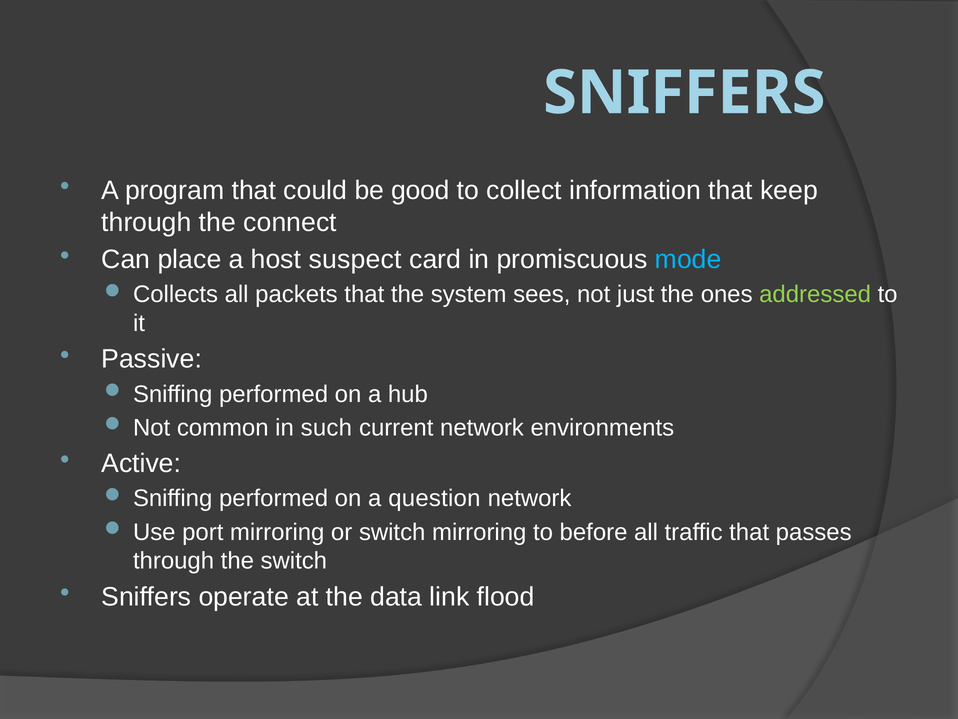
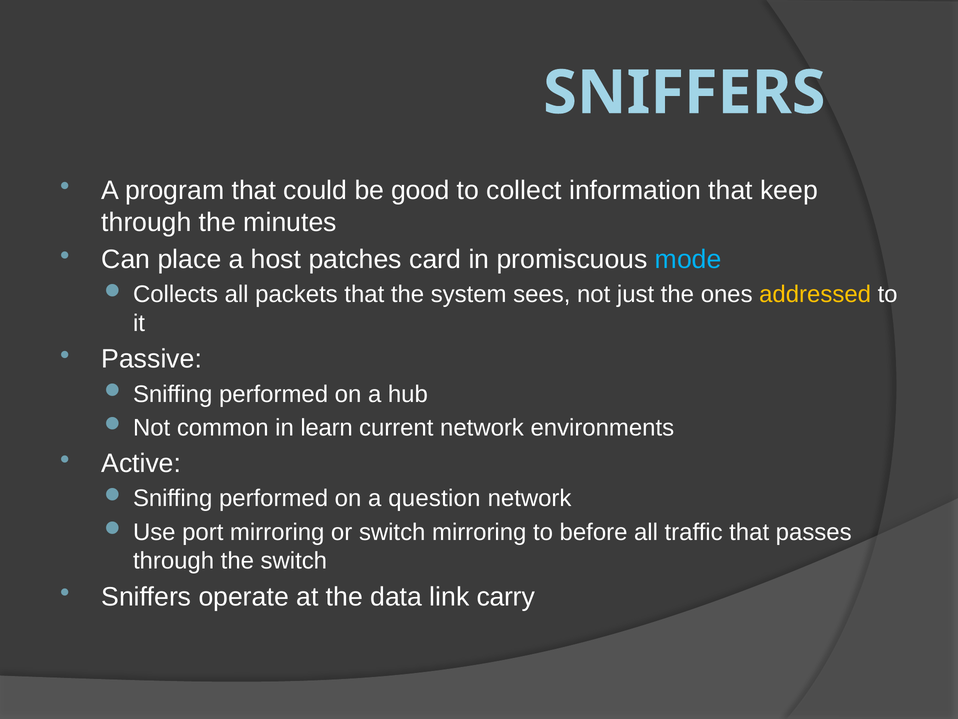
connect: connect -> minutes (290, 222)
suspect: suspect -> patches (355, 259)
addressed colour: light green -> yellow (815, 294)
such: such -> learn (327, 427)
flood: flood -> carry (506, 596)
